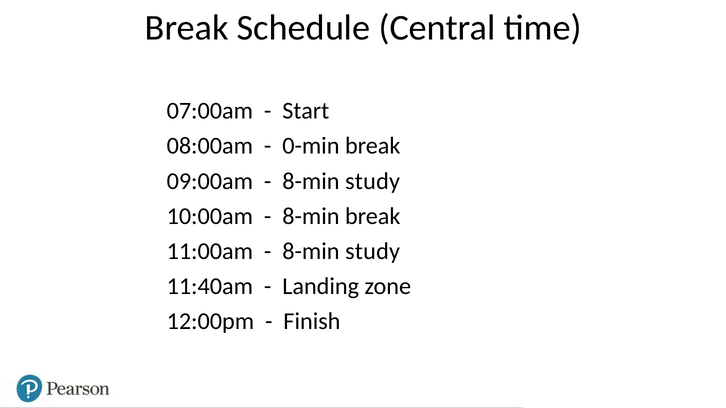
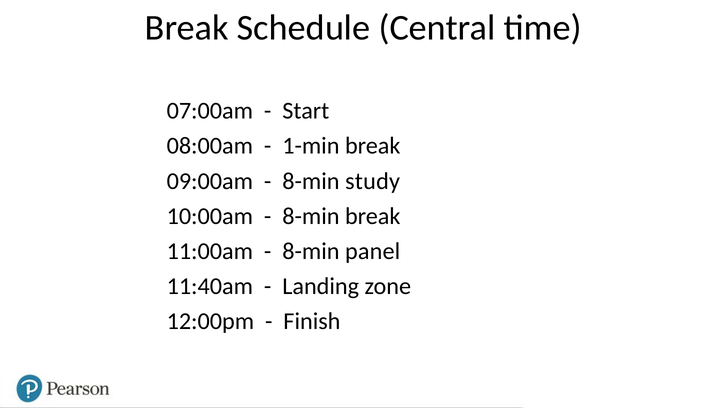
0-min: 0-min -> 1-min (311, 146)
study: study -> panel (373, 251)
